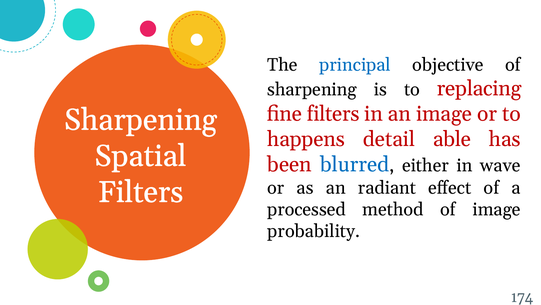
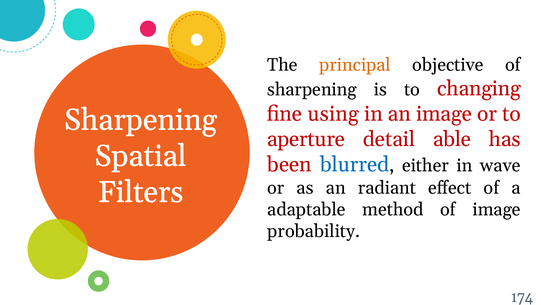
principal colour: blue -> orange (355, 65)
replacing: replacing -> changing (479, 88)
fine filters: filters -> using (333, 114)
happens: happens -> aperture (306, 139)
processed: processed -> adaptable (306, 209)
